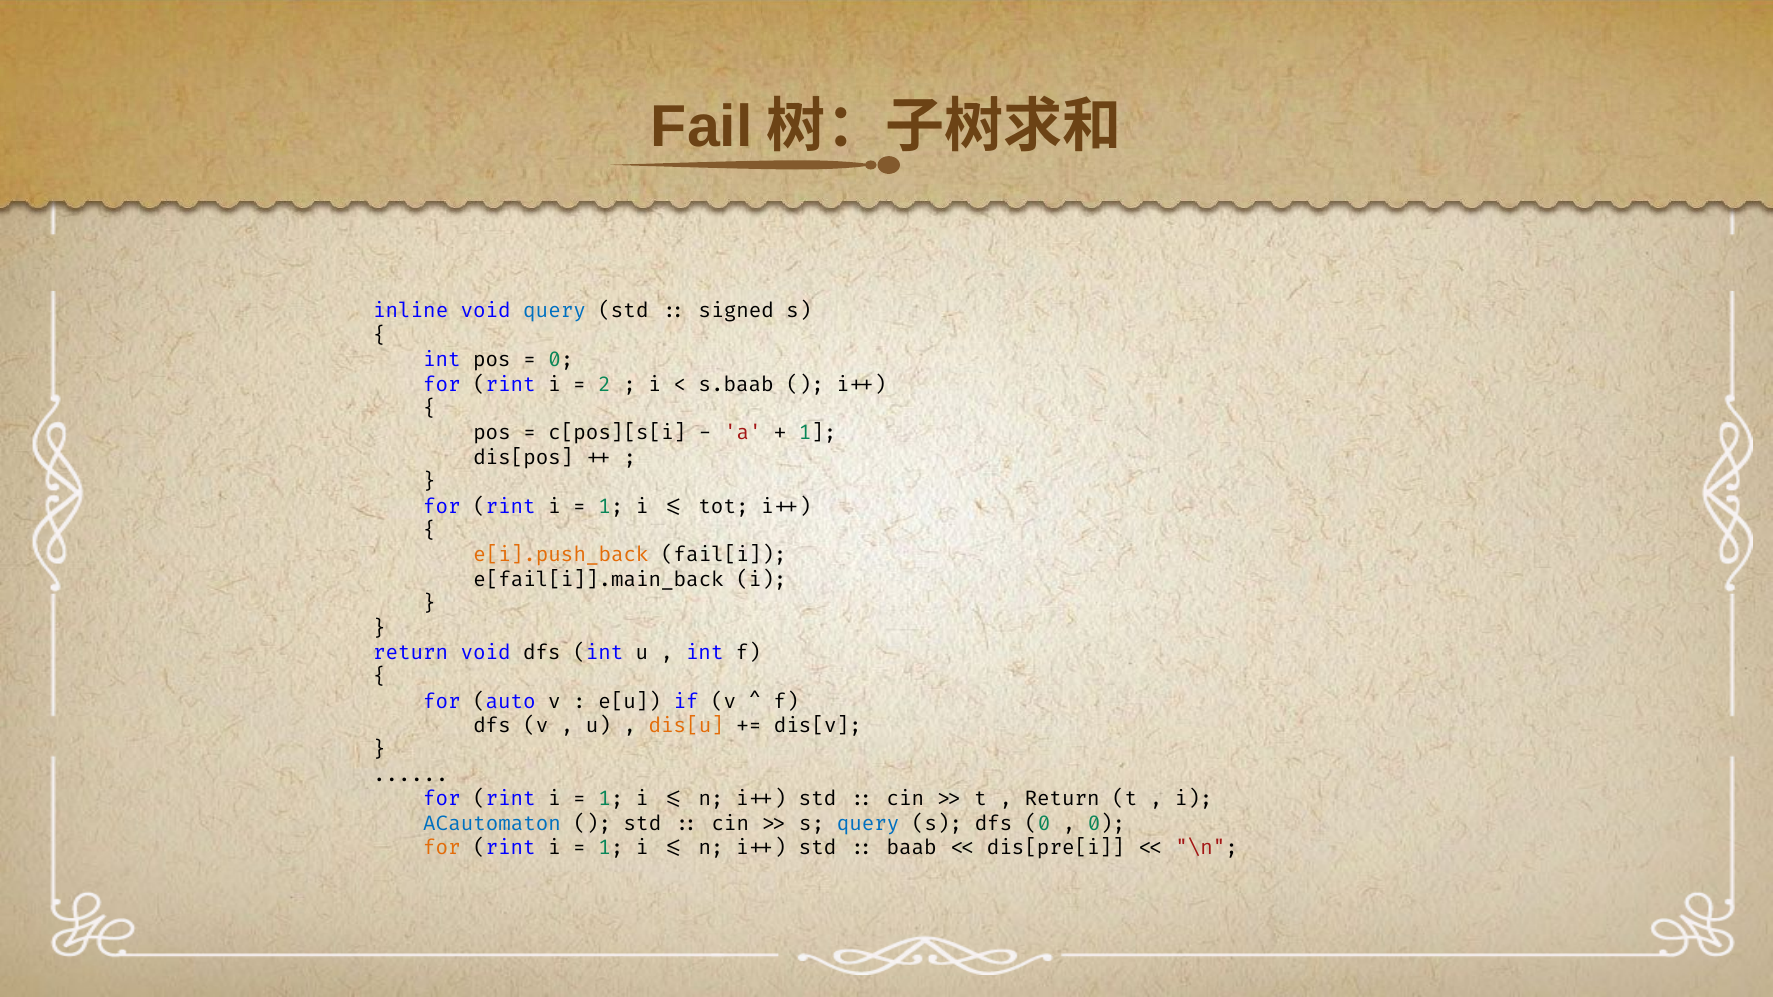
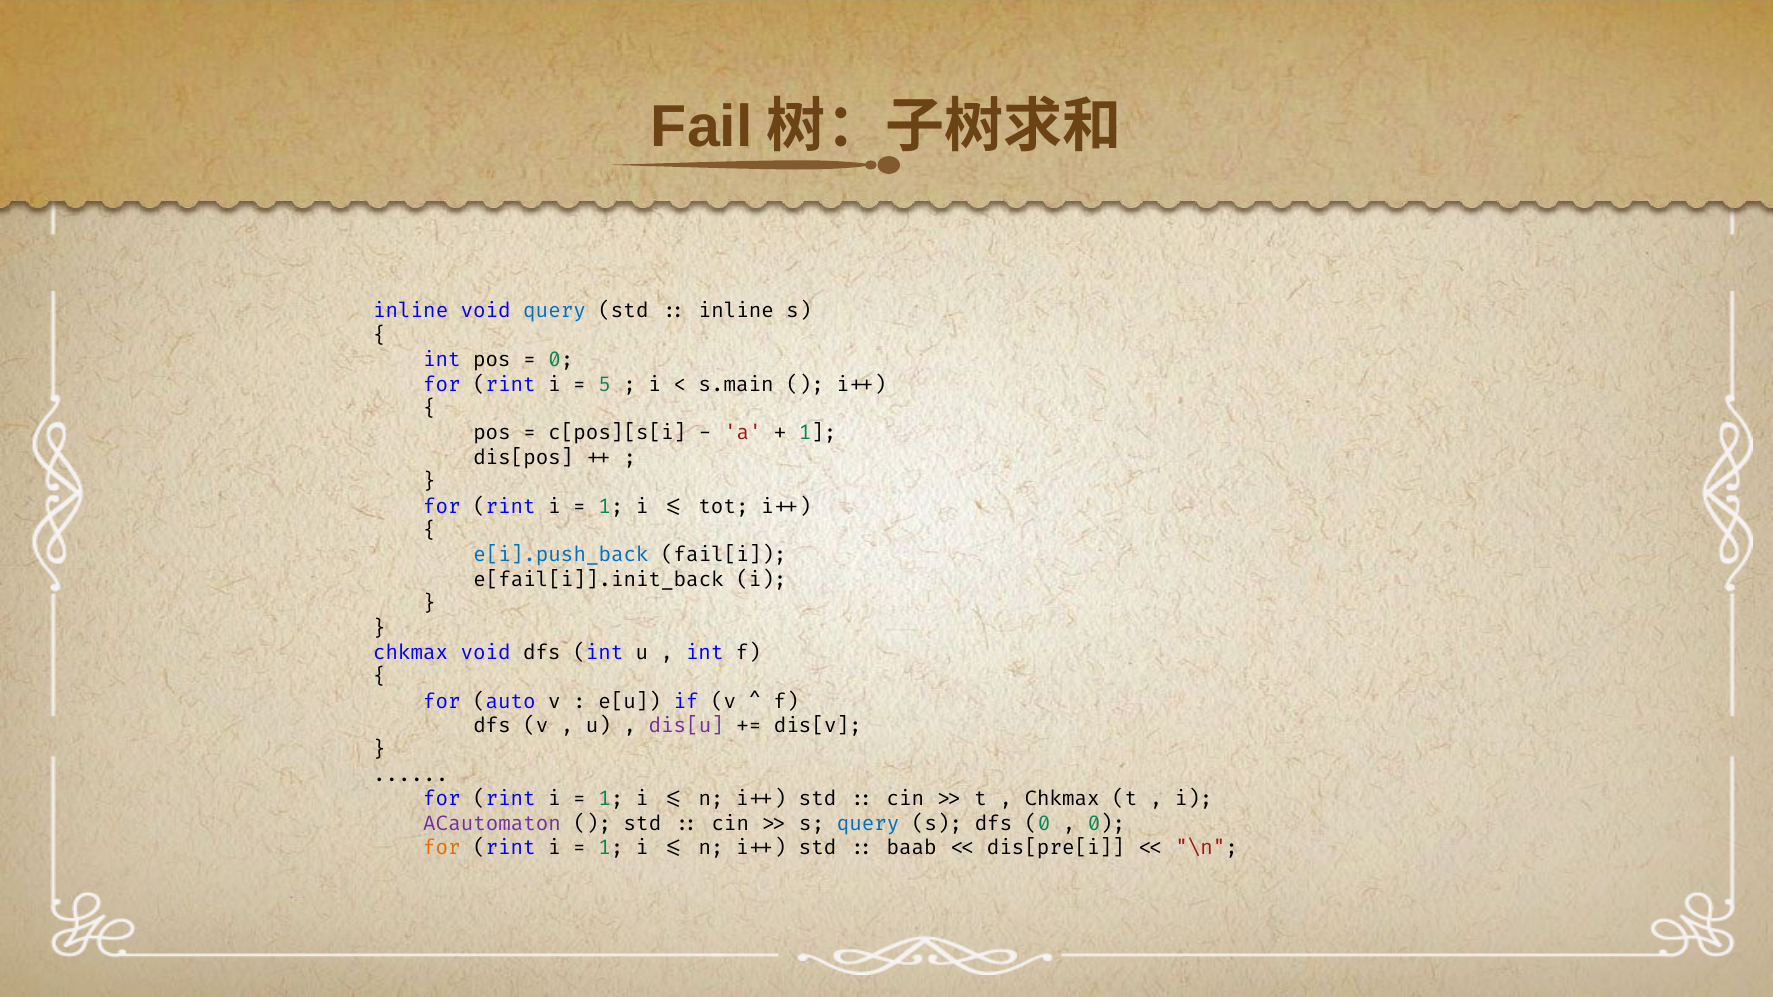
signed: signed -> inline (736, 311)
2: 2 -> 5 (605, 385)
s.baab: s.baab -> s.main (736, 385)
e[i].push_back colour: orange -> blue (561, 555)
e[fail[i]].main_back: e[fail[i]].main_back -> e[fail[i]].init_back (599, 580)
return: return -> chkmax (411, 653)
dis[u colour: orange -> purple (686, 726)
Return: Return -> Chkmax (1062, 799)
ACautomaton colour: blue -> purple (492, 824)
